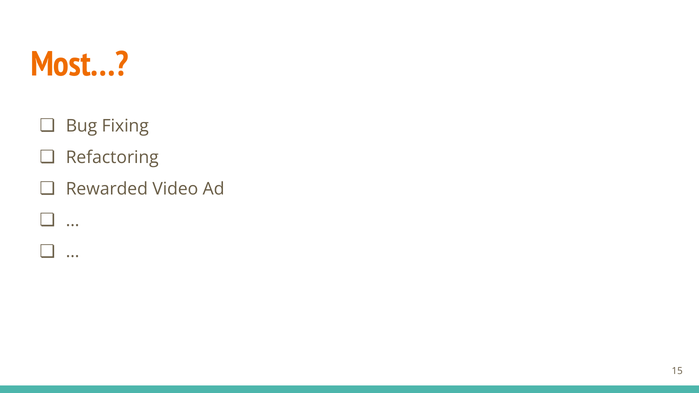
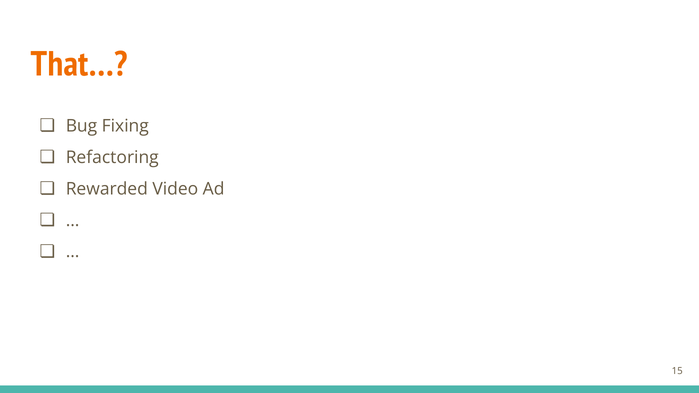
Most…: Most… -> That… (79, 64)
